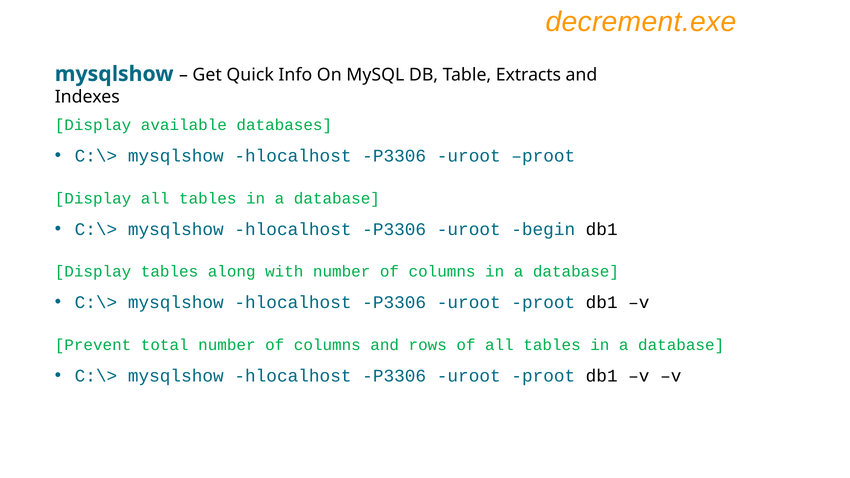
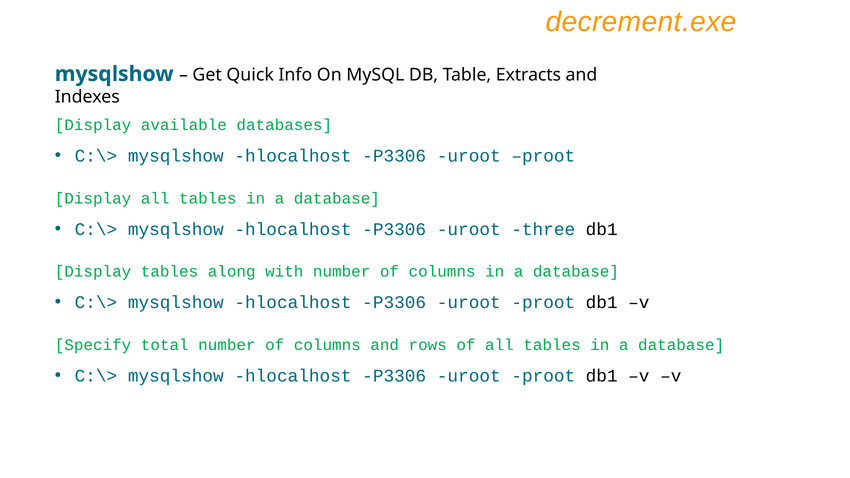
begin: begin -> three (543, 229)
Prevent: Prevent -> Specify (93, 345)
